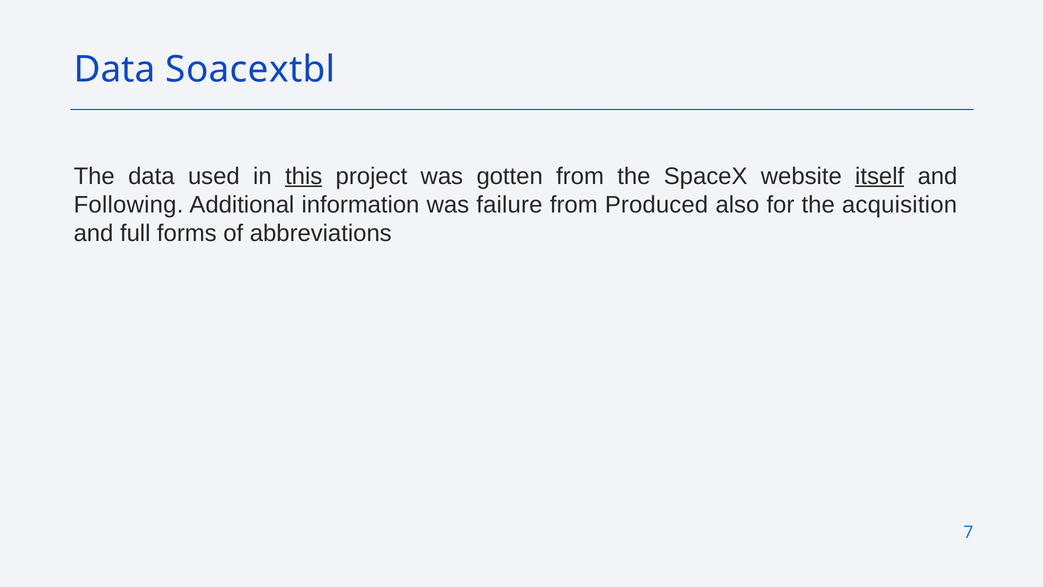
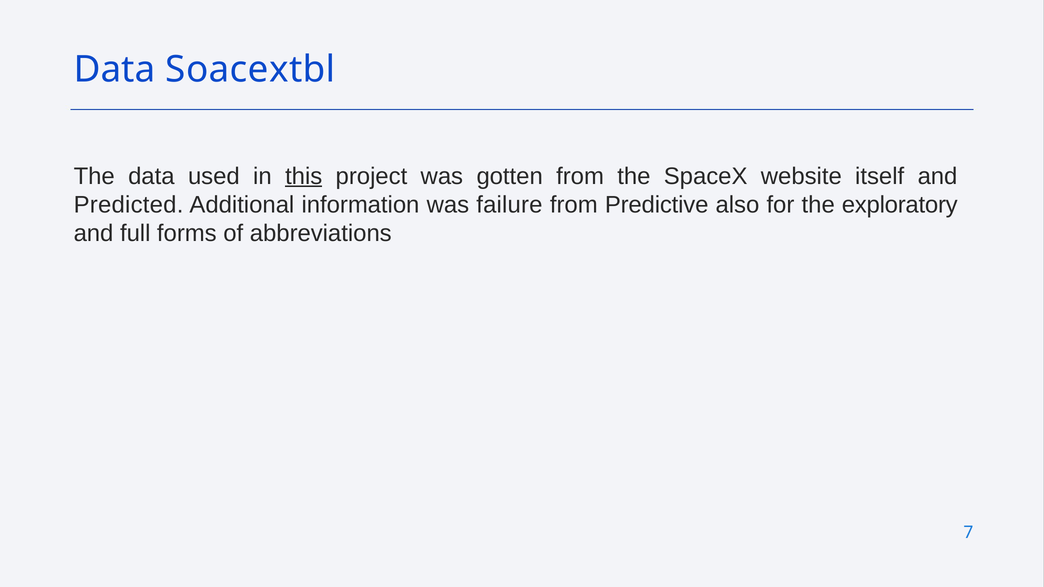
itself underline: present -> none (880, 176)
Following: Following -> Predicted (129, 205)
Produced: Produced -> Predictive (657, 205)
acquisition: acquisition -> exploratory (900, 205)
